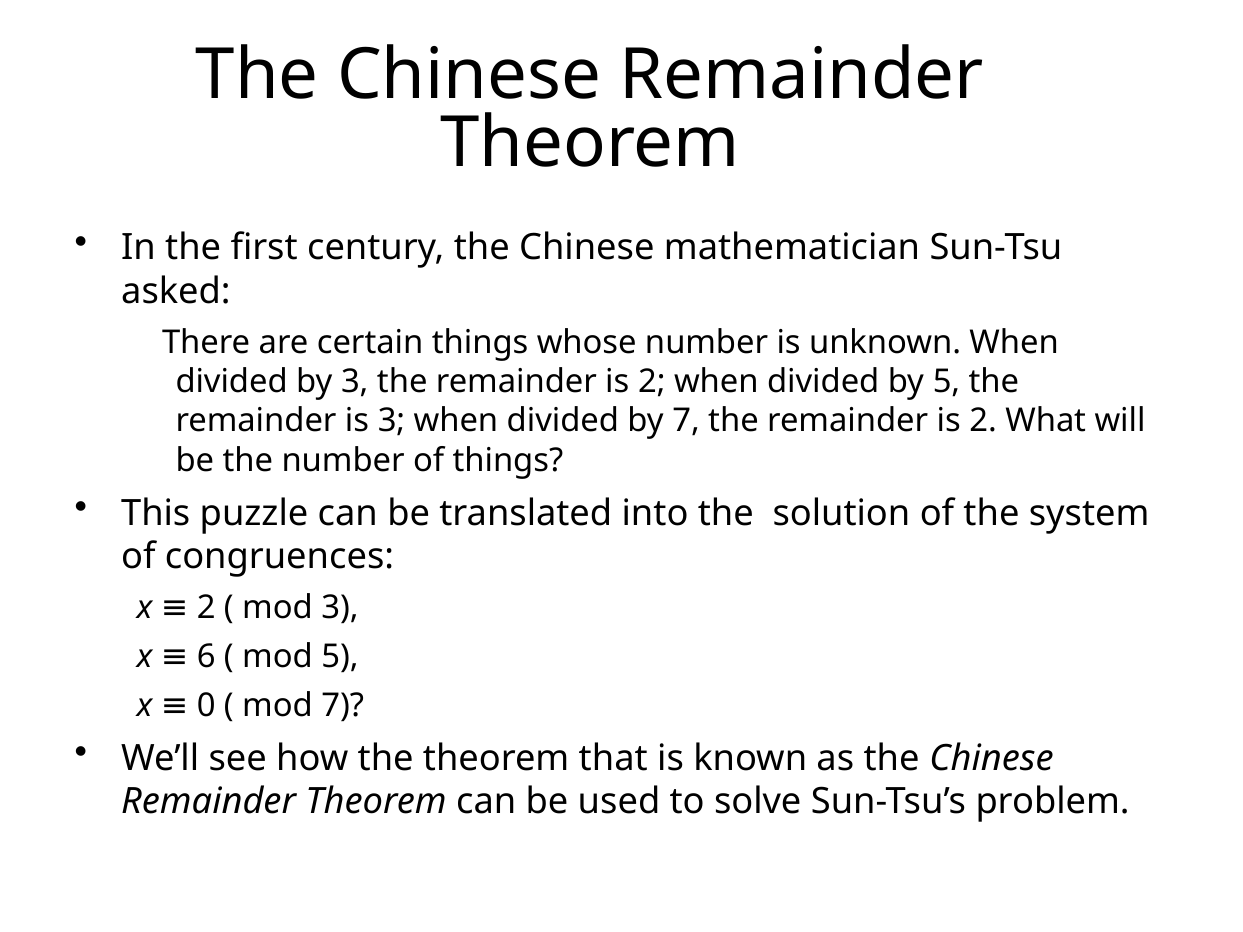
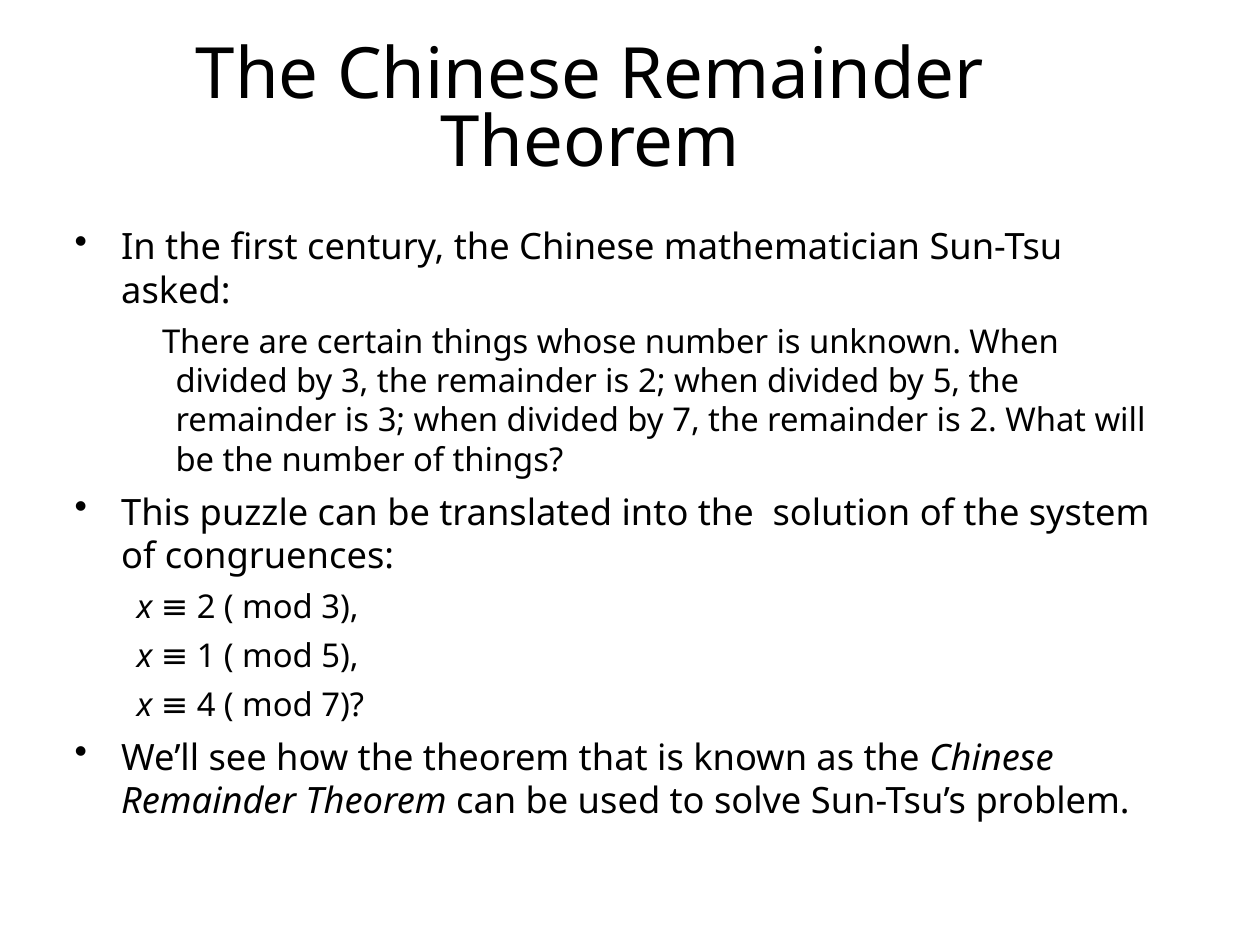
6: 6 -> 1 (206, 657)
0: 0 -> 4 (206, 706)
